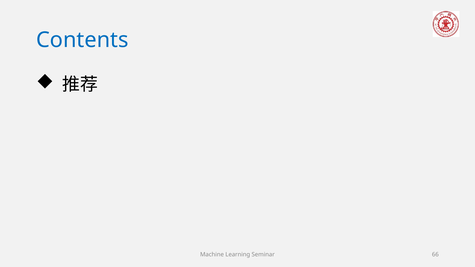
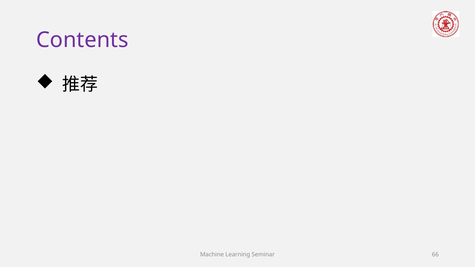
Contents colour: blue -> purple (82, 40)
